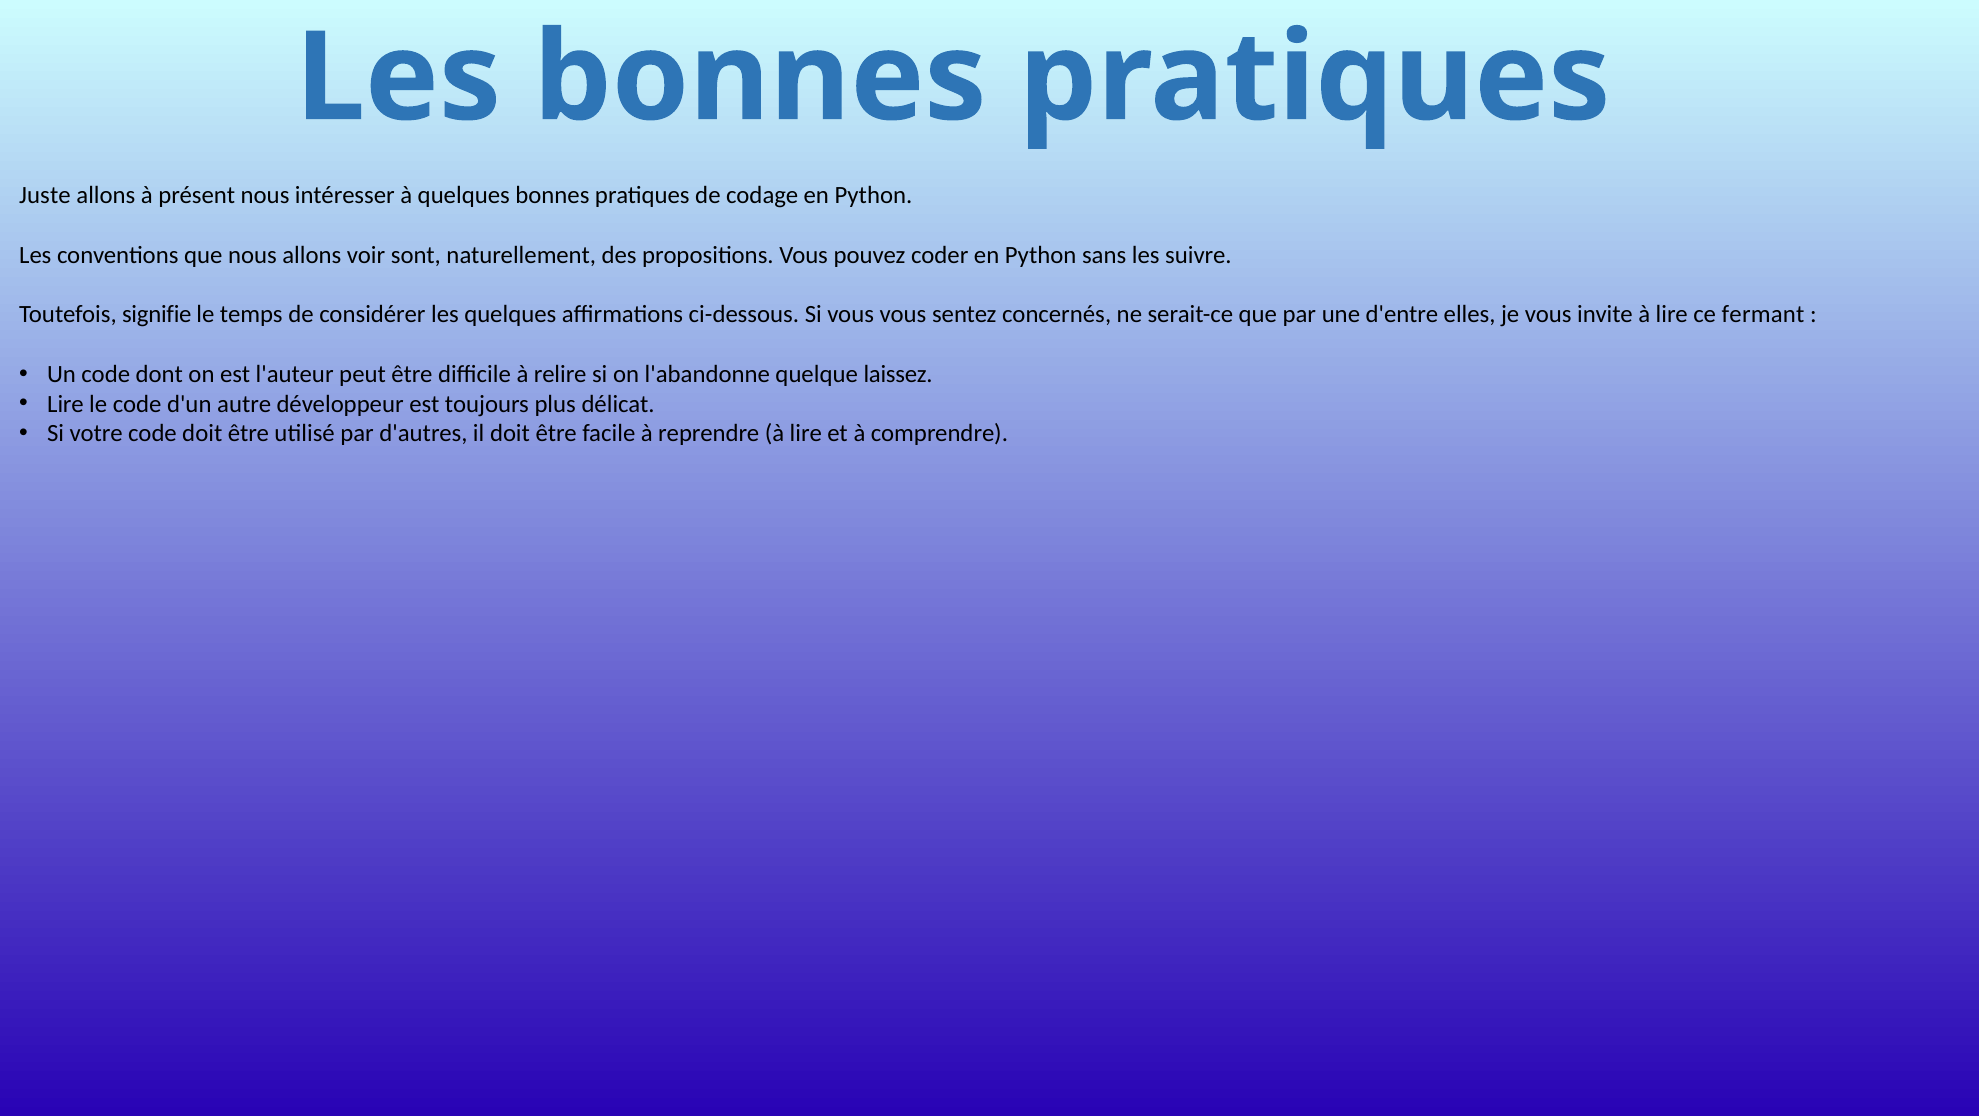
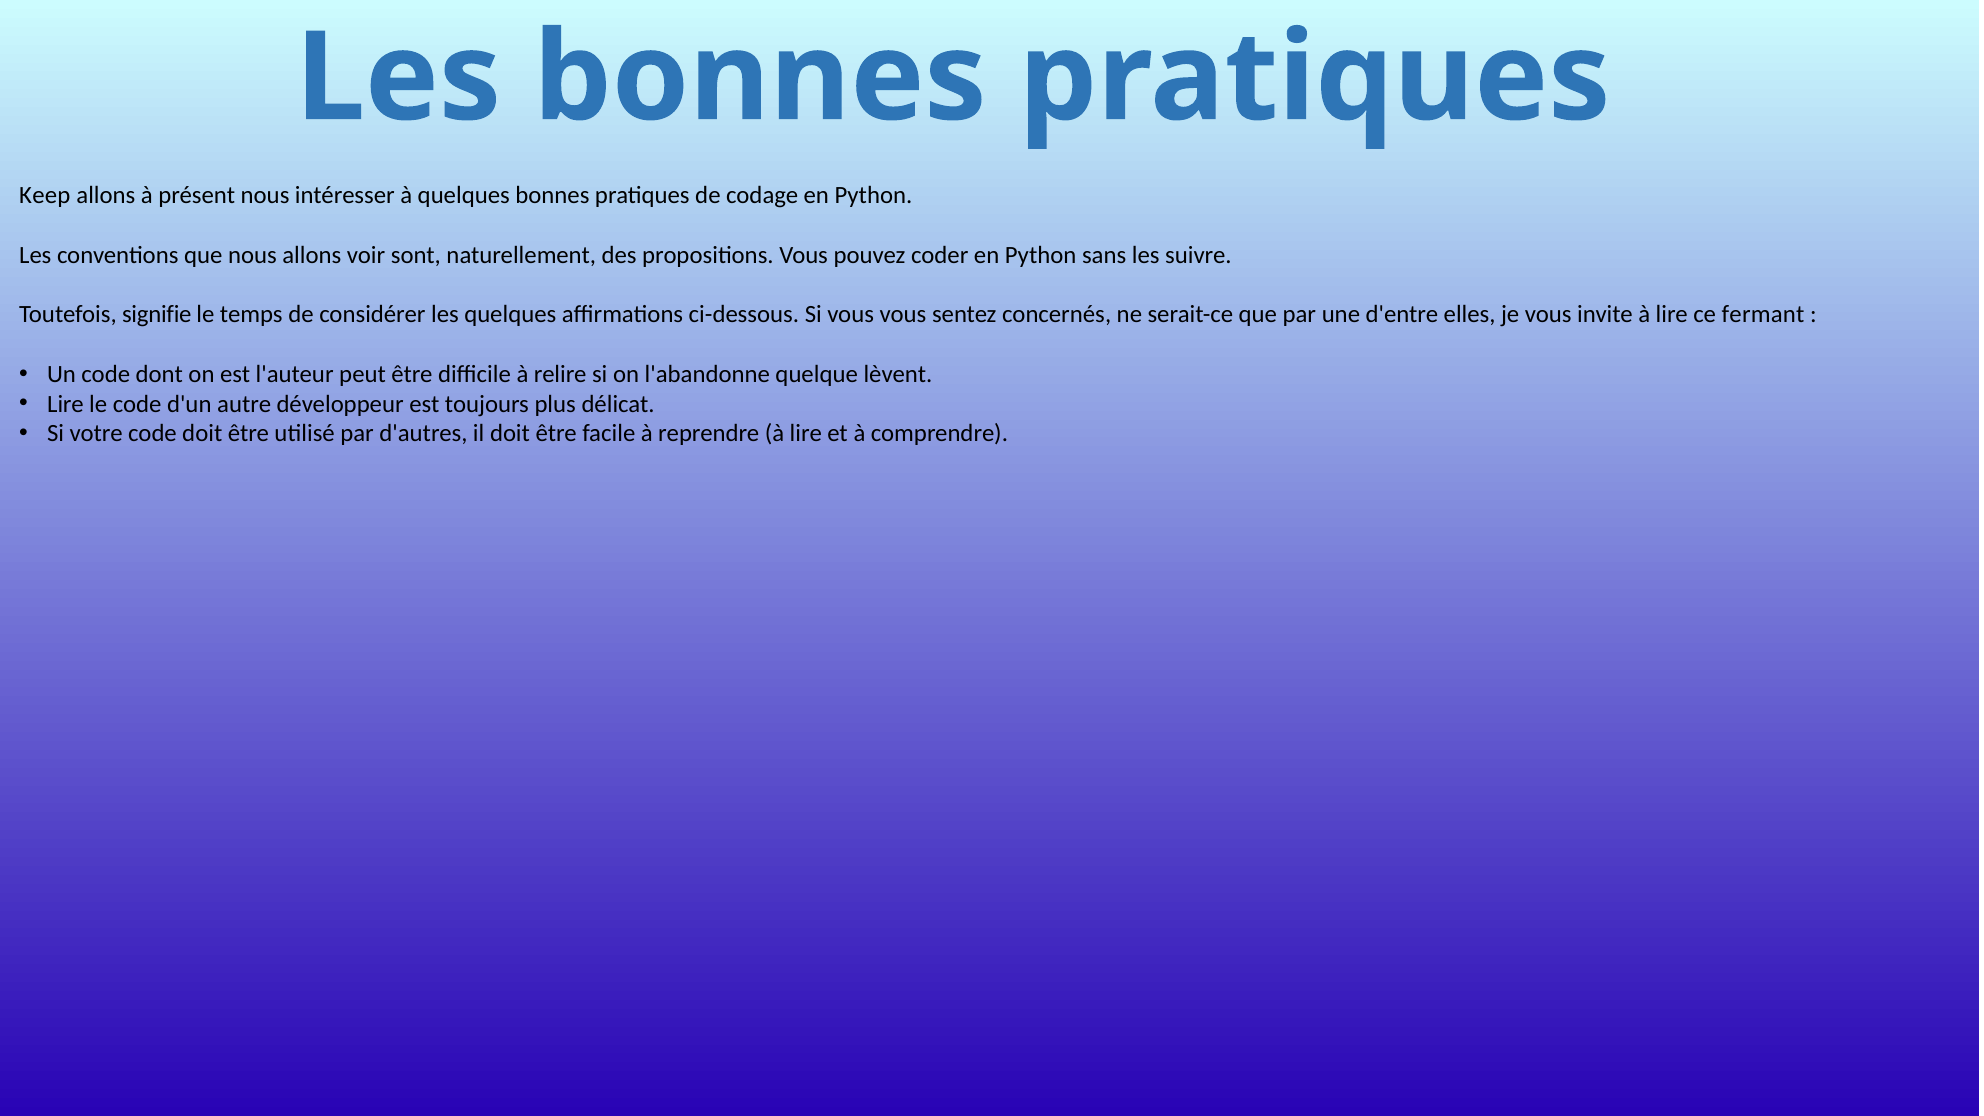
Juste: Juste -> Keep (45, 196)
laissez: laissez -> lèvent (898, 374)
